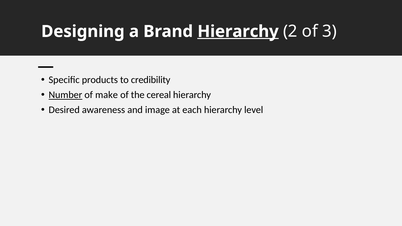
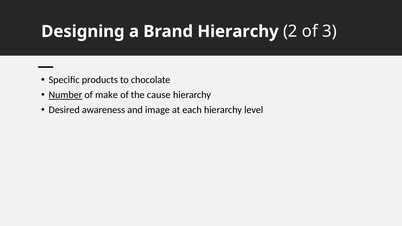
Hierarchy underline: present -> none (238, 31)
credibility: credibility -> chocolate (151, 80)
cereal: cereal -> cause (159, 95)
